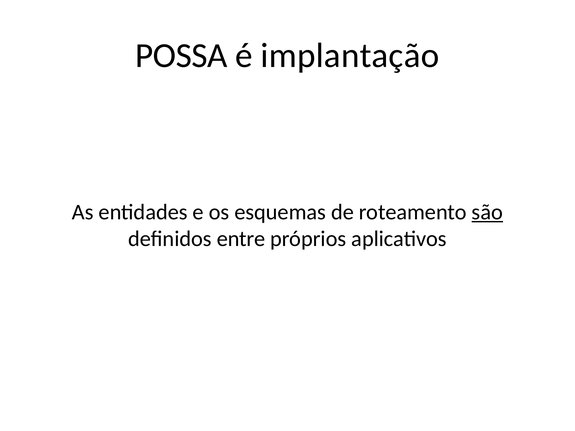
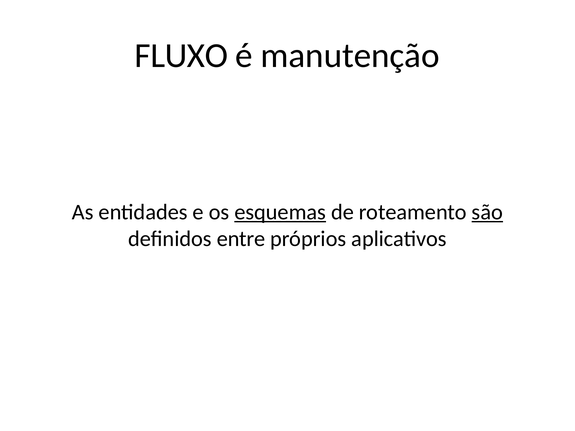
POSSA: POSSA -> FLUXO (181, 56)
implantação: implantação -> manutenção (350, 56)
esquemas underline: none -> present (280, 212)
